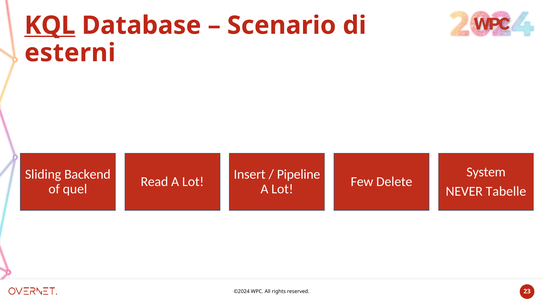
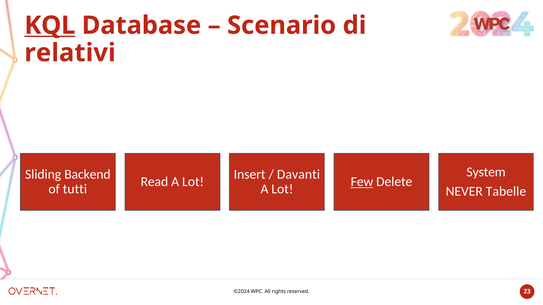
esterni: esterni -> relativi (70, 53)
Pipeline: Pipeline -> Davanti (298, 175)
Few underline: none -> present (362, 182)
quel: quel -> tutti (75, 189)
